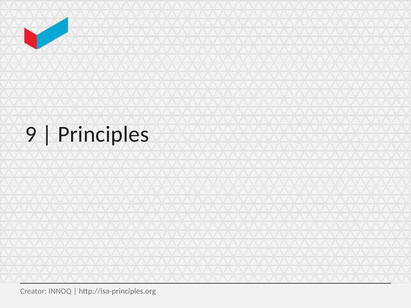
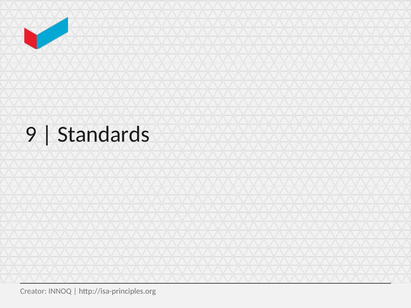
Principles: Principles -> Standards (104, 134)
